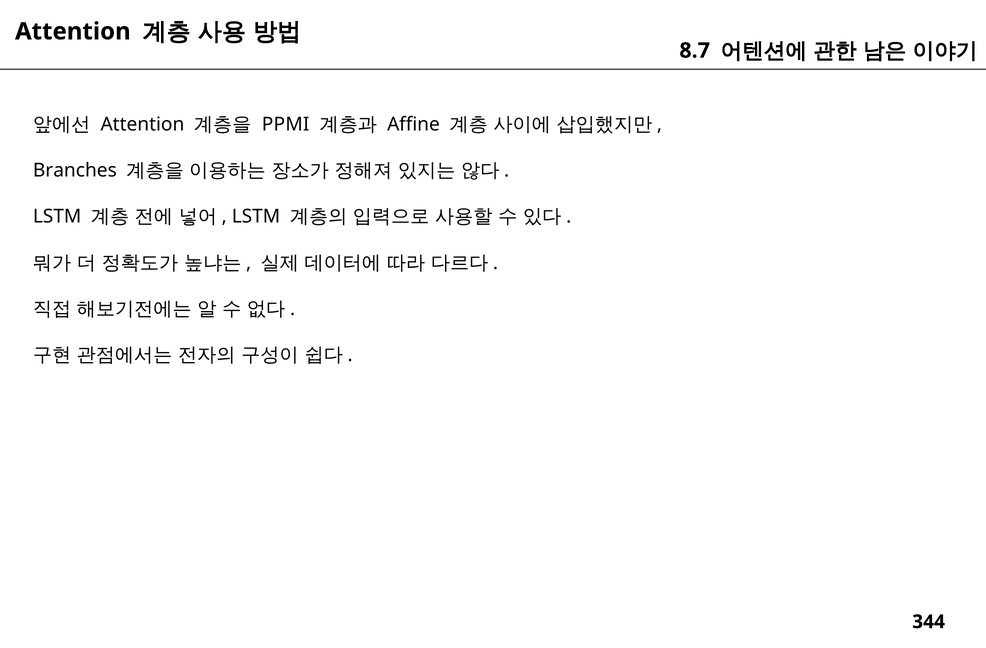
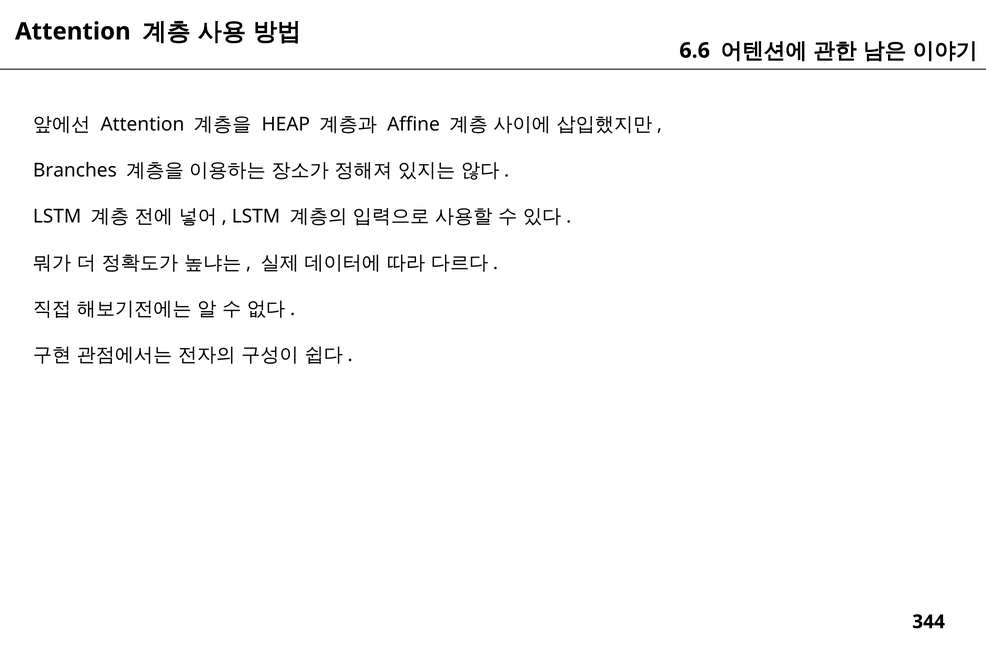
8.7: 8.7 -> 6.6 (695, 51)
PPMI: PPMI -> HEAP (286, 124)
